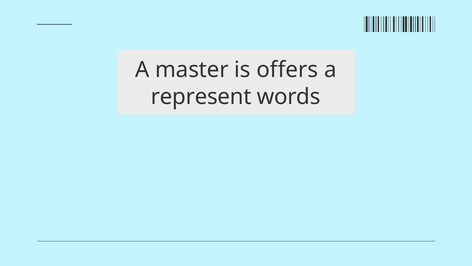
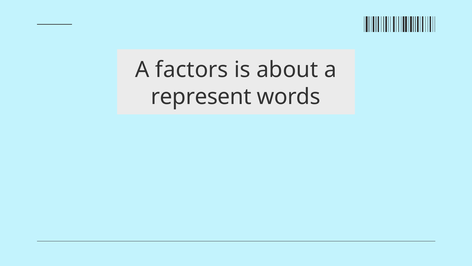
master: master -> factors (192, 70)
offers: offers -> about (287, 70)
